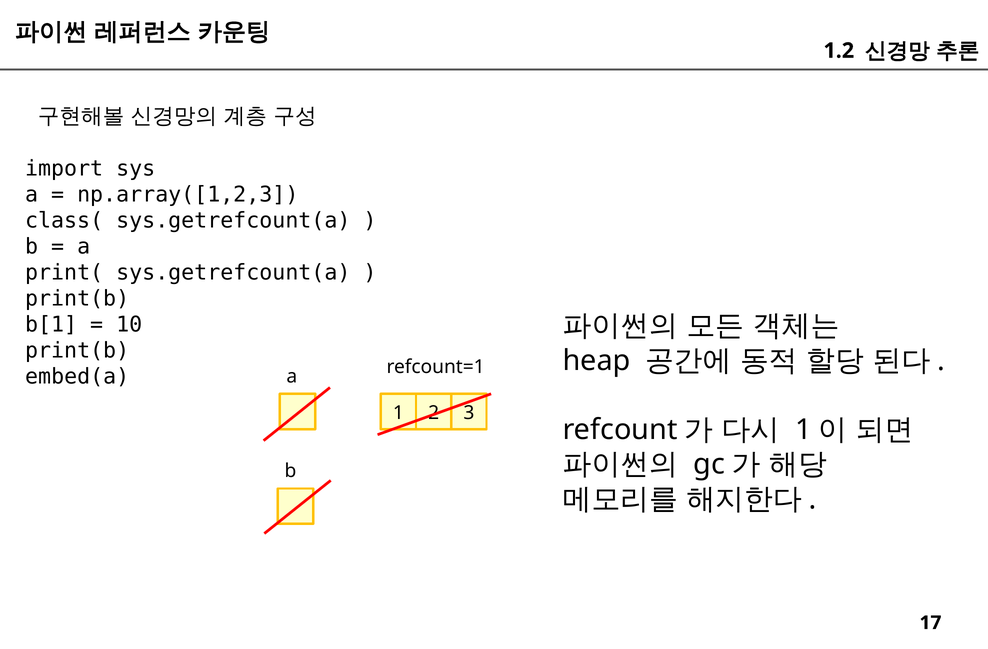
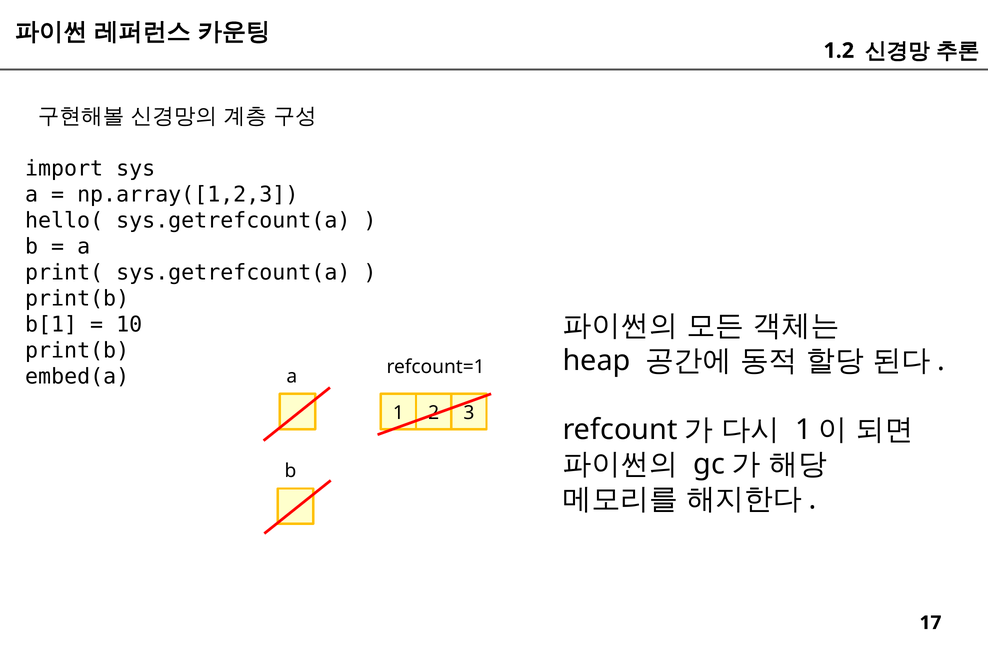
class(: class( -> hello( (64, 221)
